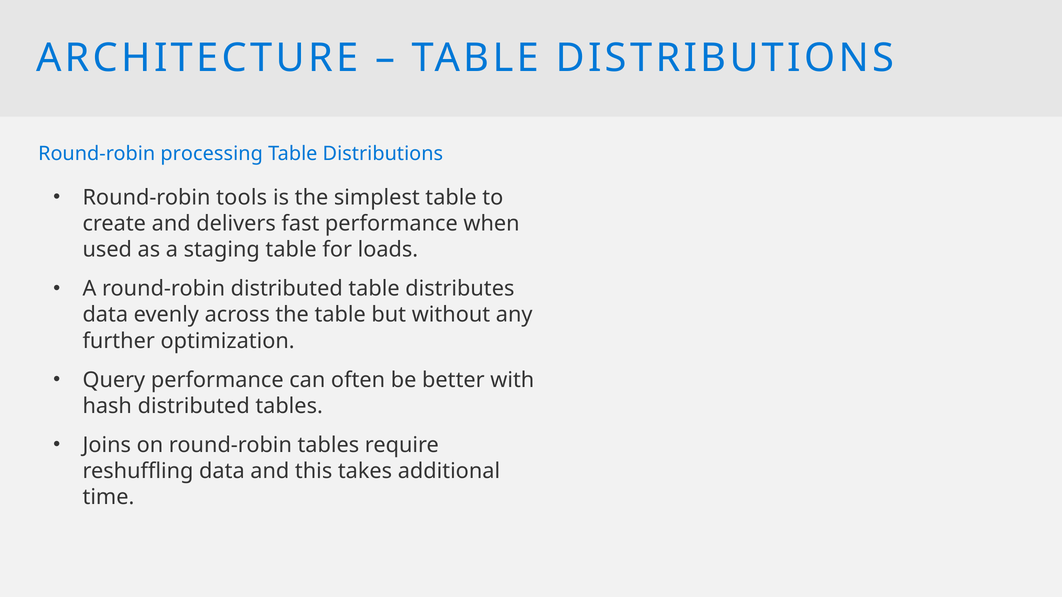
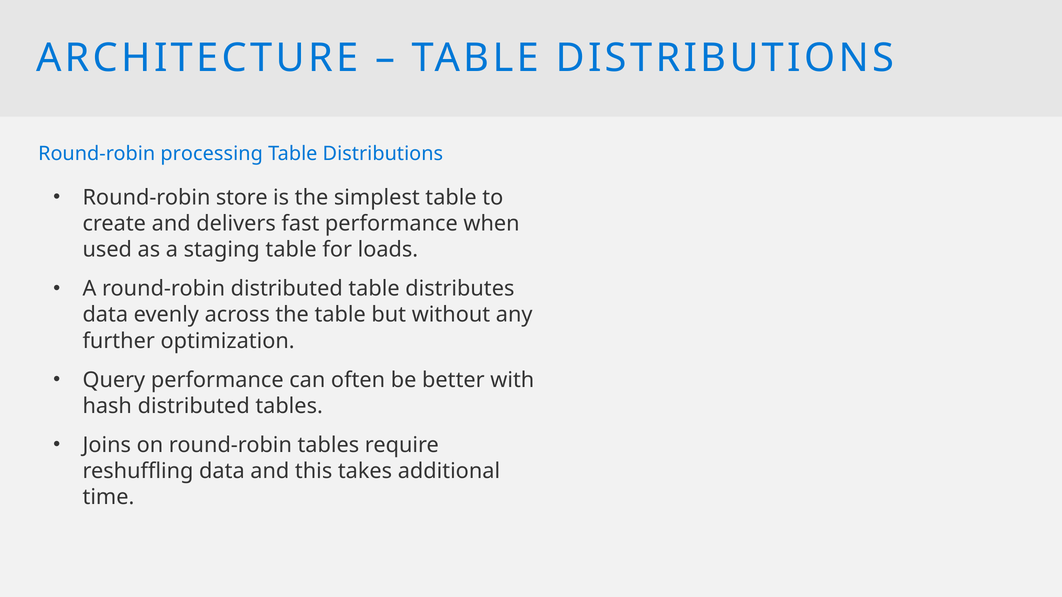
tools: tools -> store (242, 198)
